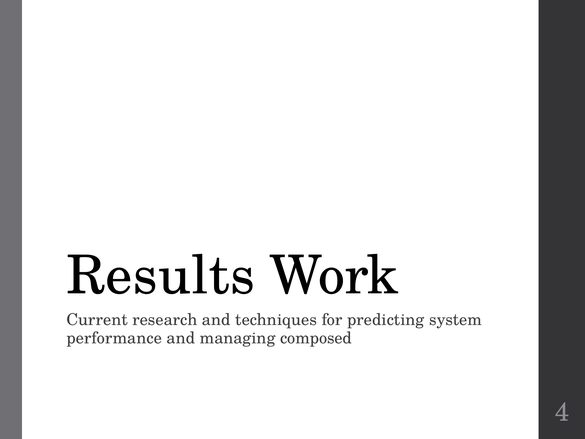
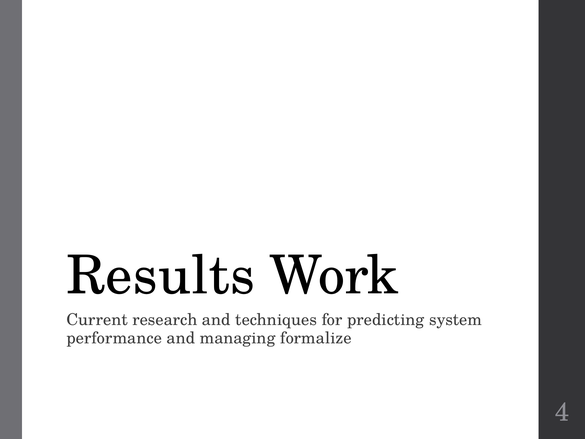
composed: composed -> formalize (316, 338)
